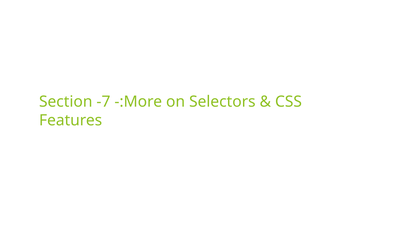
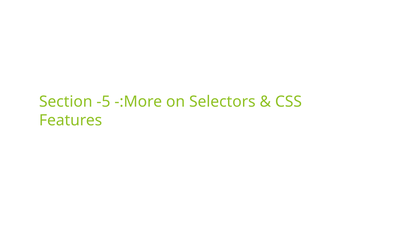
-7: -7 -> -5 (103, 102)
